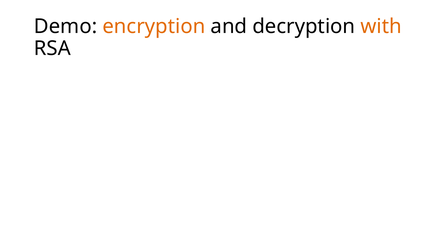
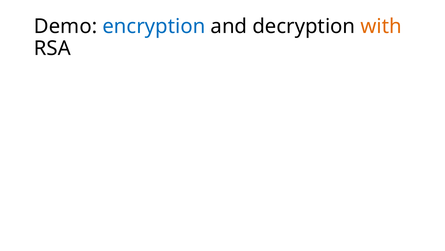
encryption colour: orange -> blue (154, 26)
